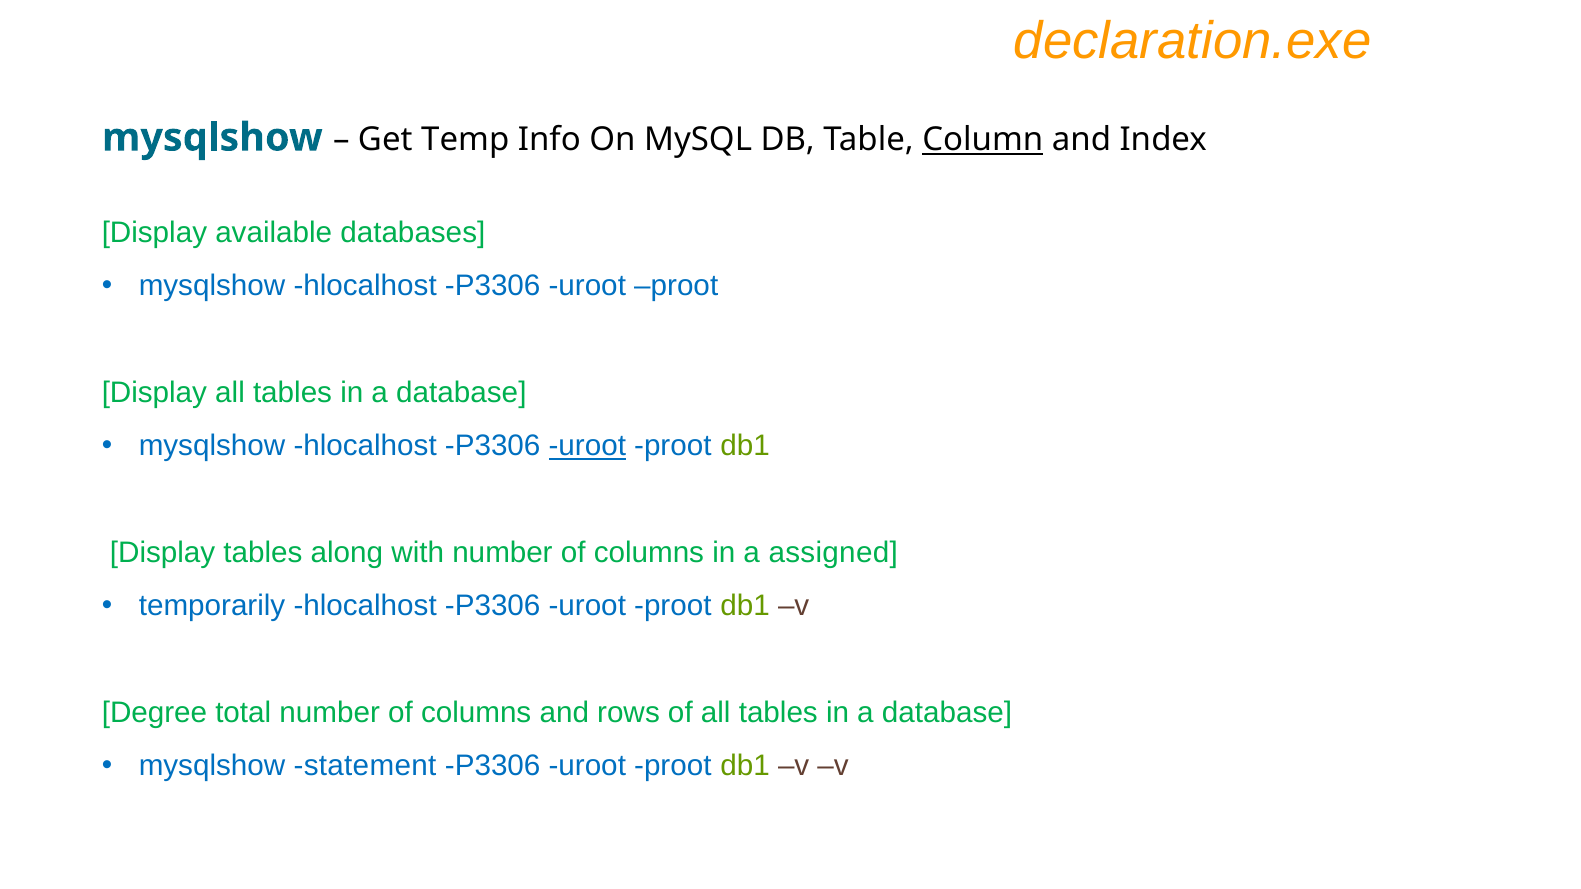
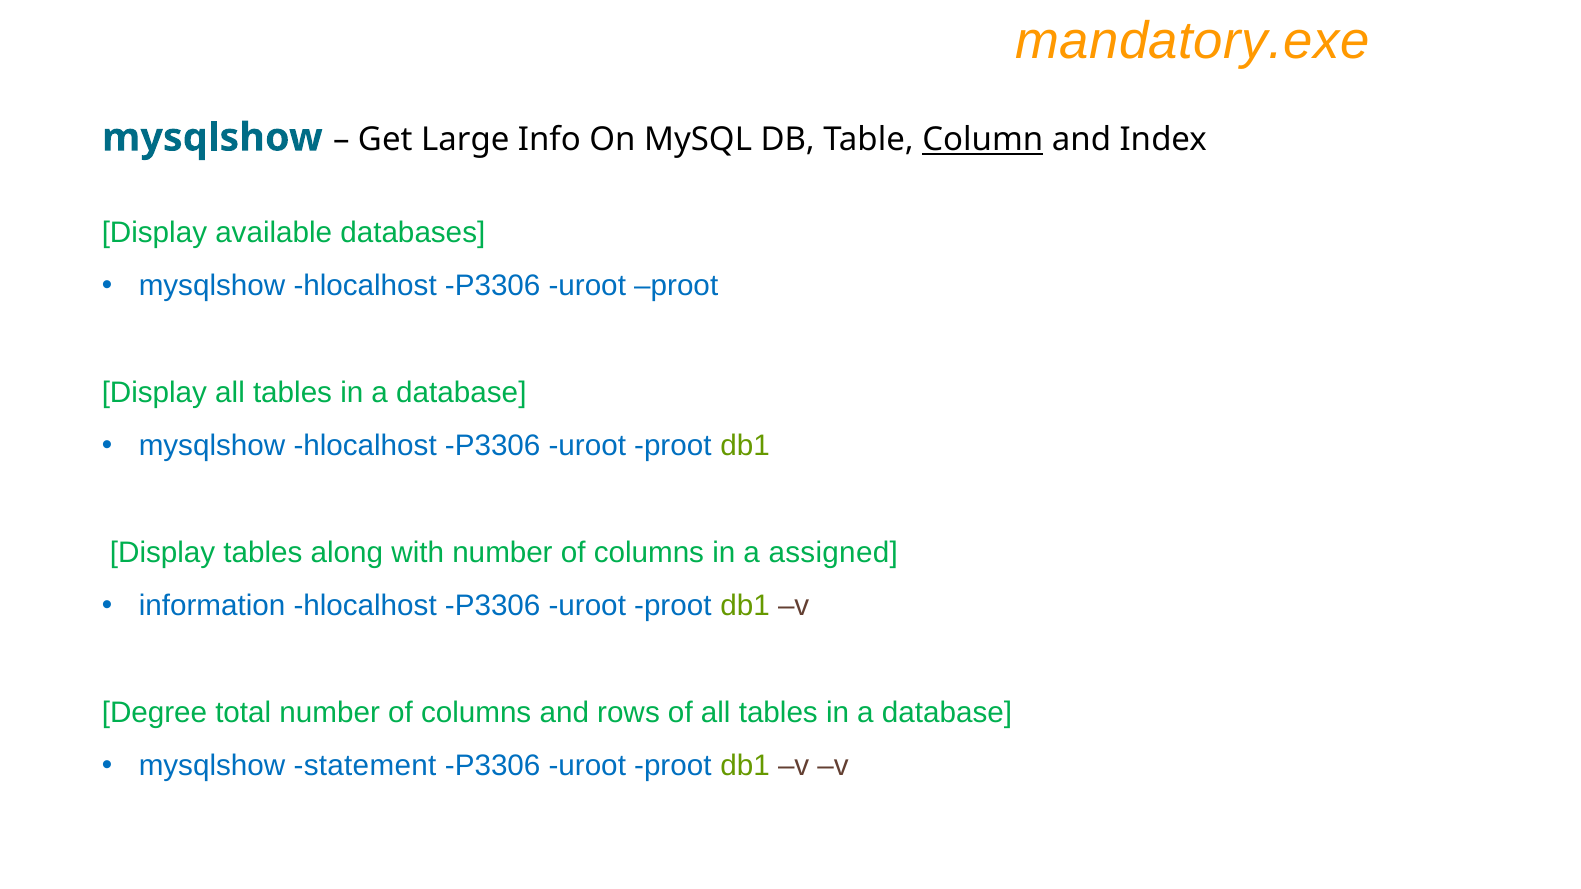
declaration.exe: declaration.exe -> mandatory.exe (1192, 41)
Temp: Temp -> Large (465, 140)
uroot underline: present -> none (587, 446)
temporarily: temporarily -> information (212, 606)
